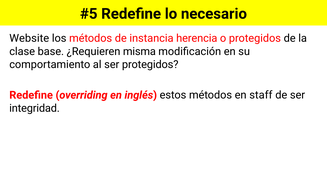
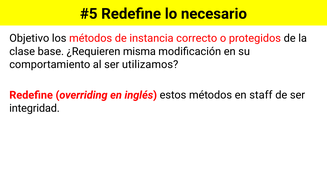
Website: Website -> Objetivo (29, 38)
herencia: herencia -> correcto (197, 38)
ser protegidos: protegidos -> utilizamos (150, 65)
